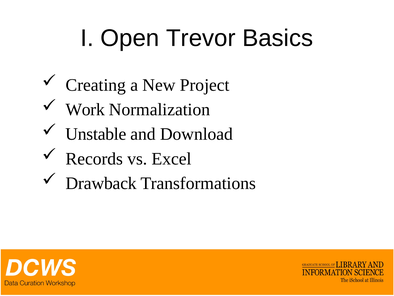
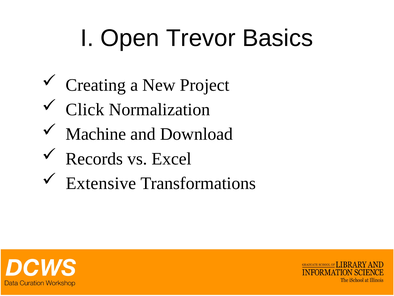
Work: Work -> Click (85, 109)
Unstable: Unstable -> Machine (96, 134)
Drawback: Drawback -> Extensive (101, 183)
